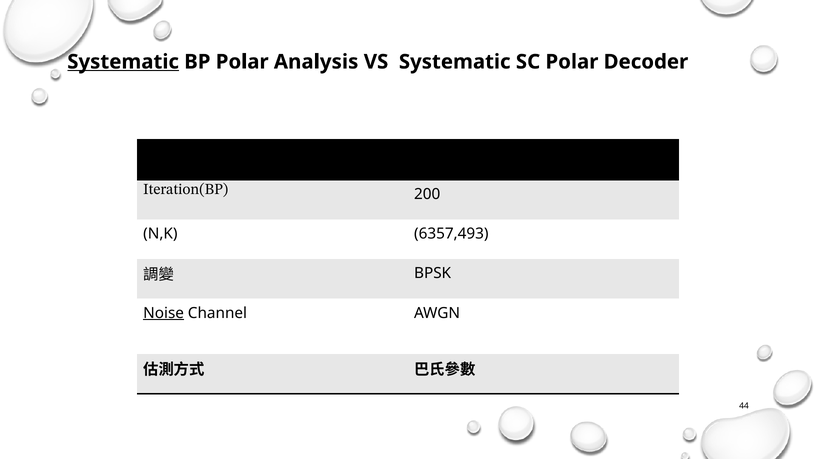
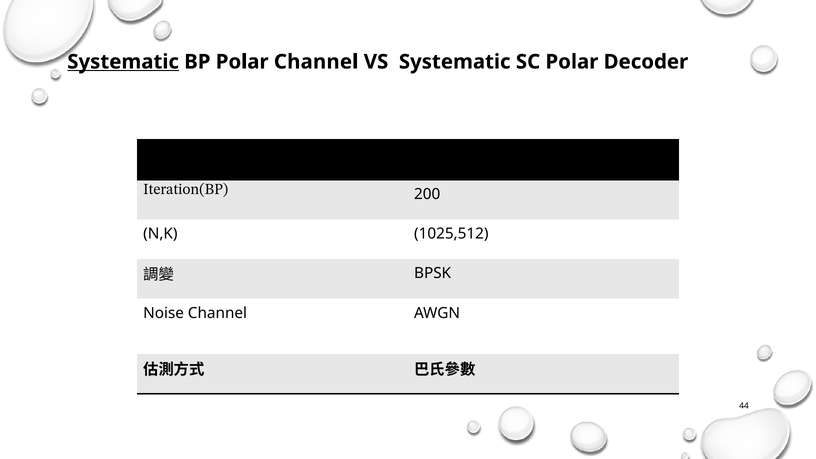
Polar Analysis: Analysis -> Channel (316, 62)
6357,493: 6357,493 -> 1025,512 (451, 234)
Noise underline: present -> none (164, 313)
